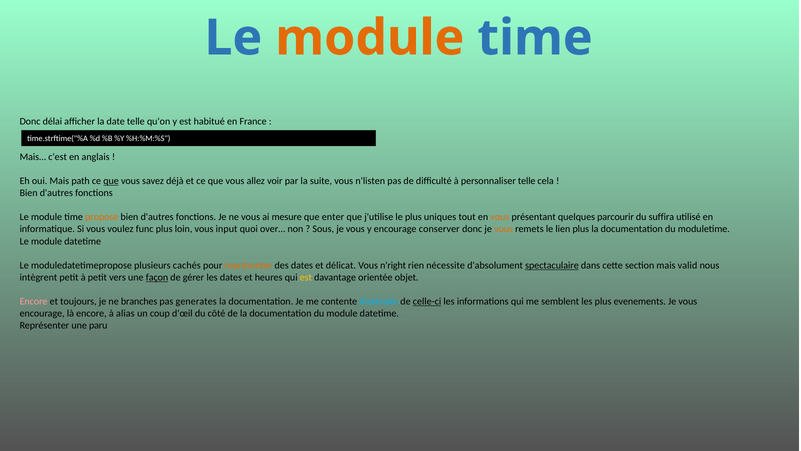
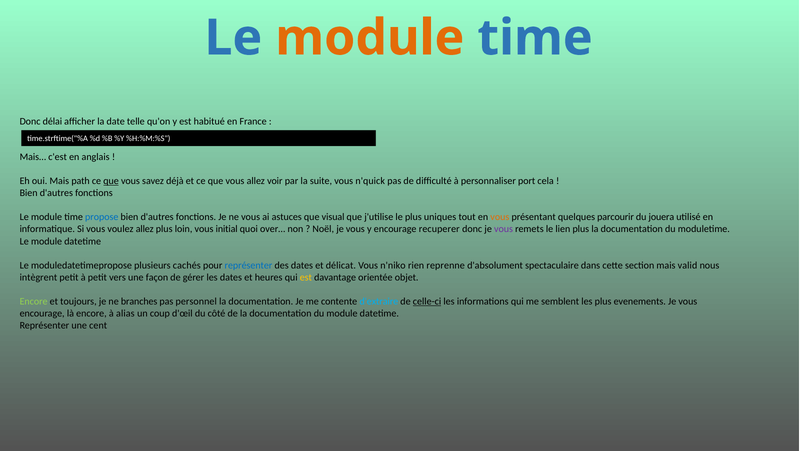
n'listen: n'listen -> n'quick (370, 181)
personnaliser telle: telle -> port (527, 181)
propose colour: orange -> blue (102, 217)
mesure: mesure -> astuces (287, 217)
enter: enter -> visual (333, 217)
suffira: suffira -> jouera (661, 217)
voulez func: func -> allez (145, 229)
input: input -> initial (227, 229)
Sous: Sous -> Noël (323, 229)
conserver: conserver -> recuperer (439, 229)
vous colour: orange -> purple (503, 229)
représenter colour: orange -> blue (248, 265)
n'right: n'right -> n'niko (393, 265)
nécessite: nécessite -> reprenne (446, 265)
spectaculaire underline: present -> none (552, 265)
façon underline: present -> none (157, 277)
Encore colour: pink -> light green (34, 301)
generates: generates -> personnel (196, 301)
paru: paru -> cent (98, 325)
